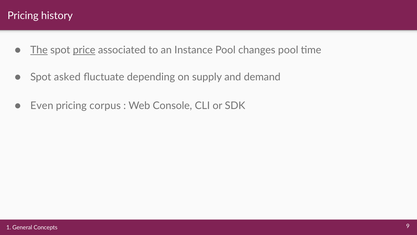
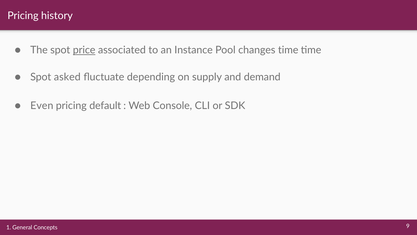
The underline: present -> none (39, 50)
changes pool: pool -> time (288, 50)
corpus: corpus -> default (105, 106)
